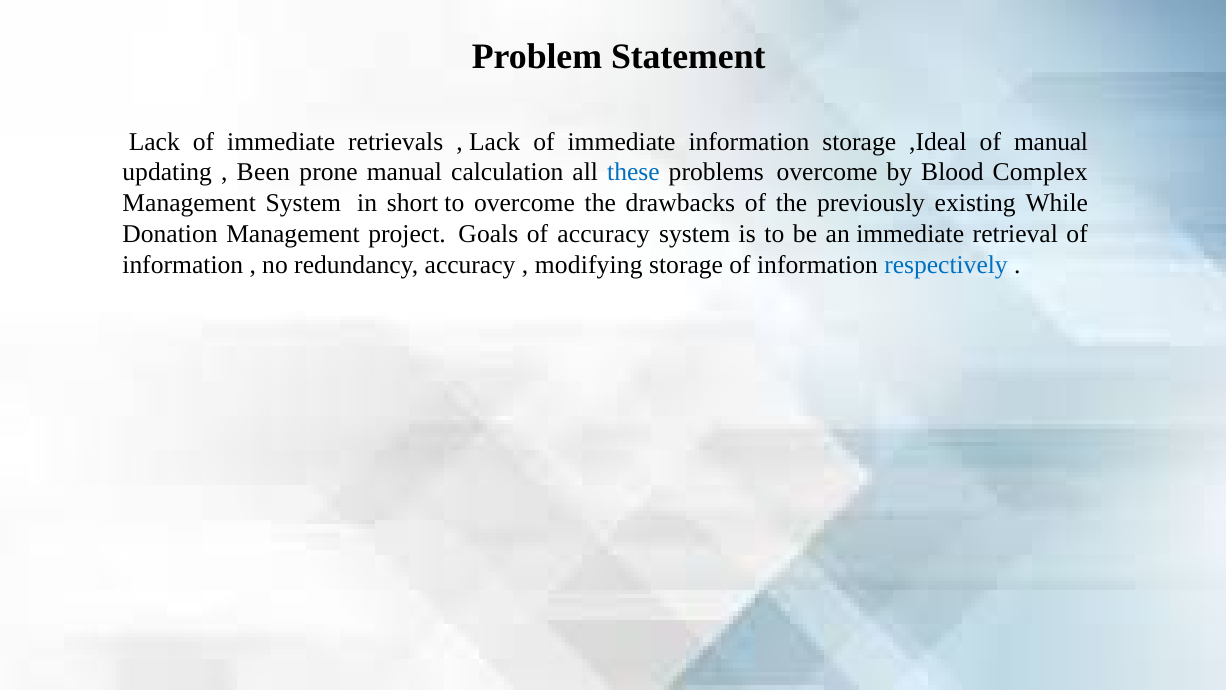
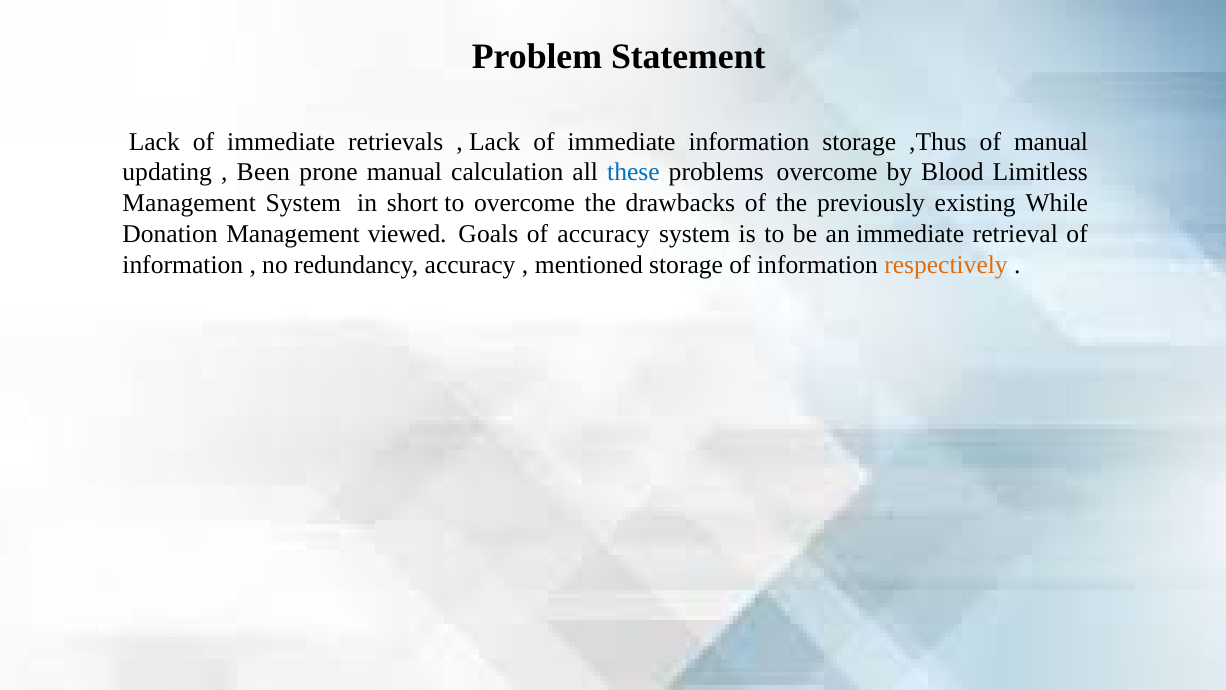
,Ideal: ,Ideal -> ,Thus (938, 142)
Complex: Complex -> Limitless (1040, 172)
project: project -> viewed (407, 234)
modifying: modifying -> mentioned (589, 264)
respectively colour: blue -> orange (946, 264)
